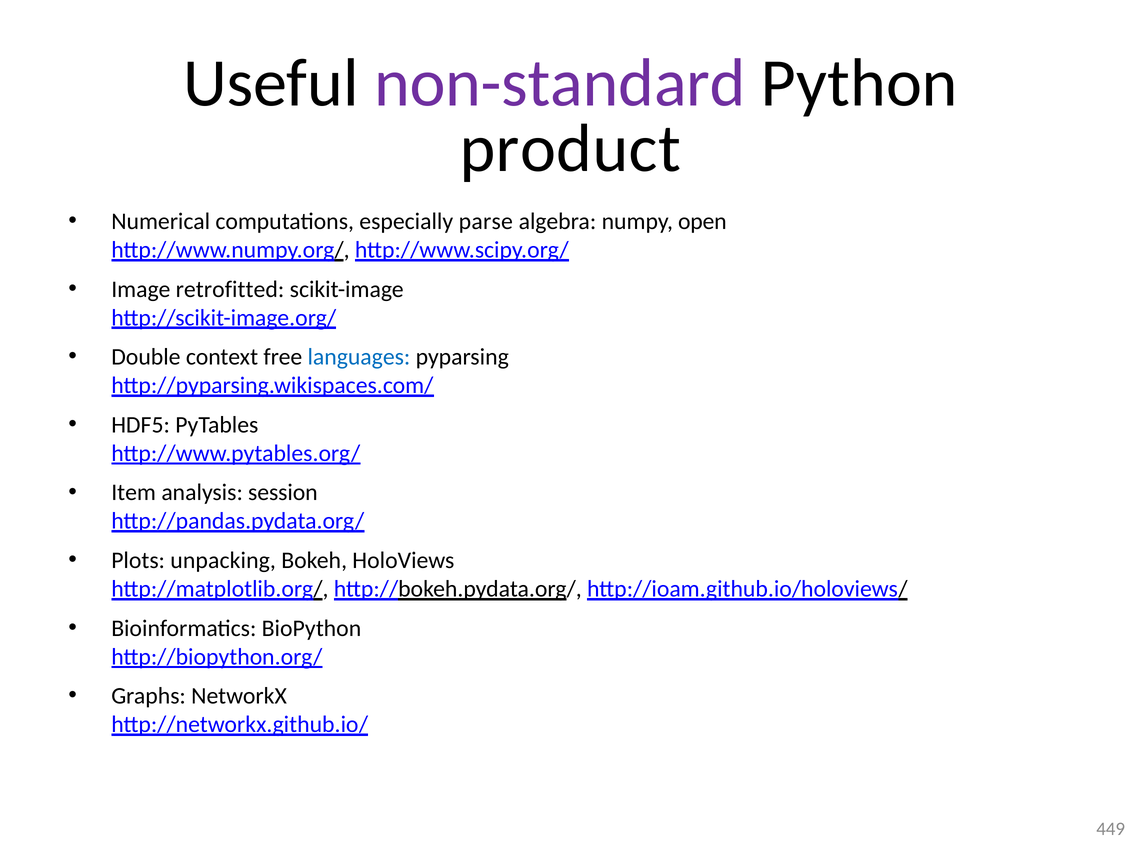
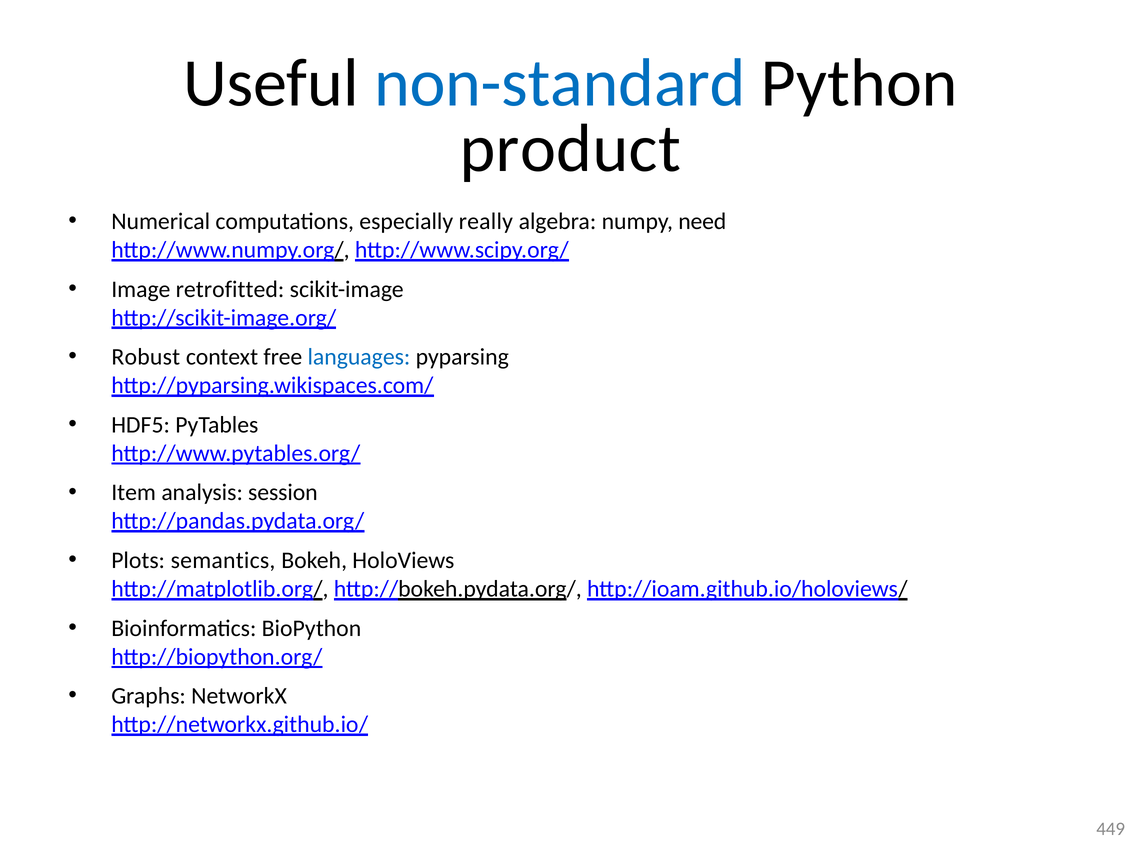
non-standard colour: purple -> blue (560, 83)
parse: parse -> really (486, 221)
open: open -> need (702, 221)
Double: Double -> Robust (146, 357)
unpacking: unpacking -> semantics (223, 560)
